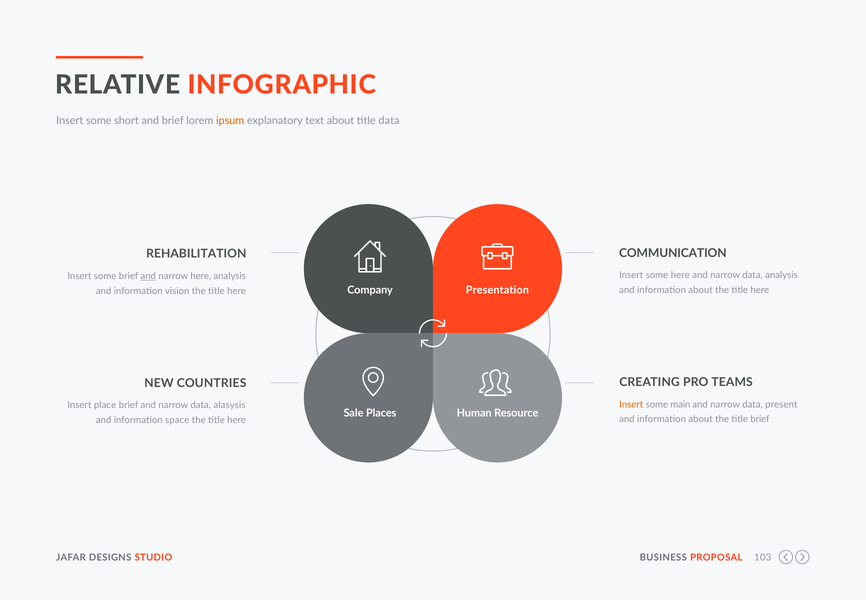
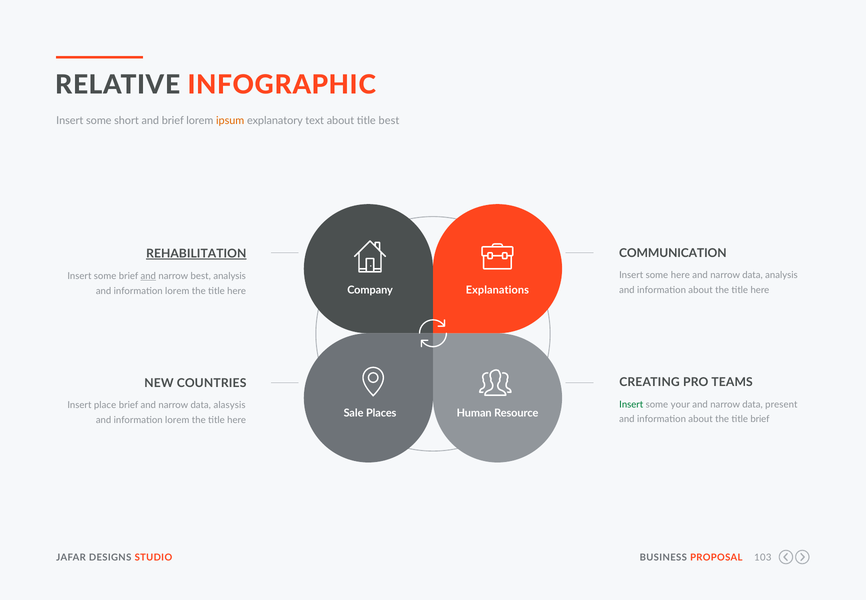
title data: data -> best (389, 120)
REHABILITATION underline: none -> present (196, 254)
narrow here: here -> best (201, 276)
Presentation: Presentation -> Explanations (497, 290)
vision: vision -> lorem (177, 291)
Insert colour: orange -> green (631, 404)
main: main -> your (680, 404)
space: space -> lorem (177, 420)
